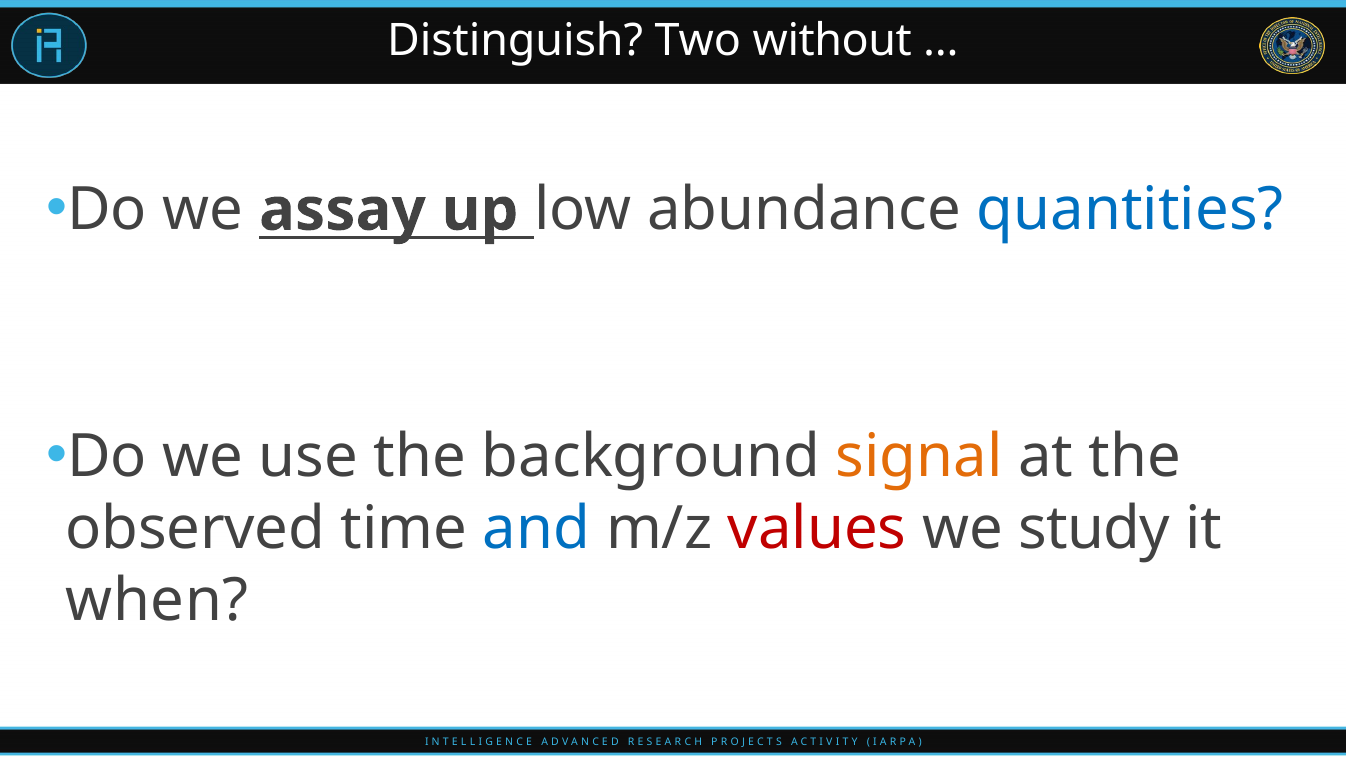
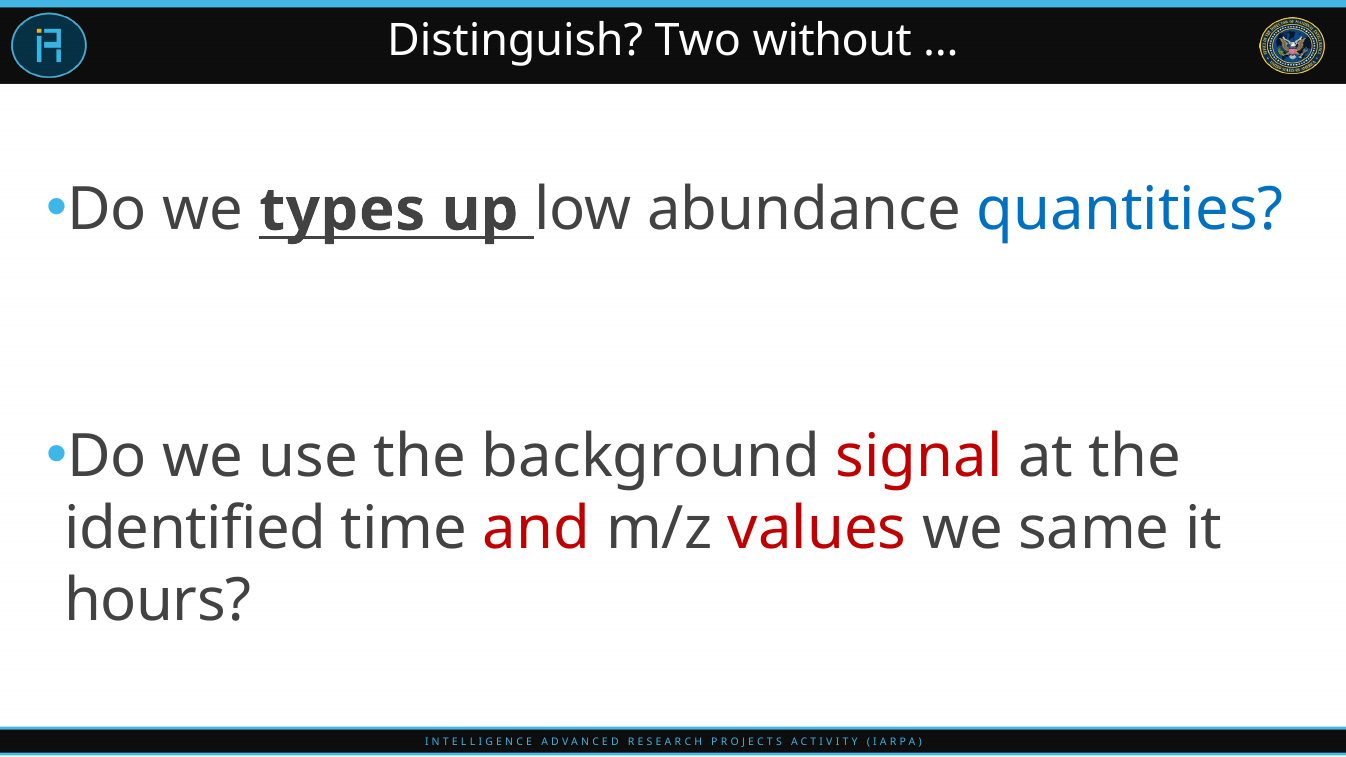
assay: assay -> types (342, 210)
signal colour: orange -> red (919, 457)
observed: observed -> identified (196, 529)
and colour: blue -> red (537, 529)
study: study -> same (1094, 529)
when: when -> hours (158, 601)
